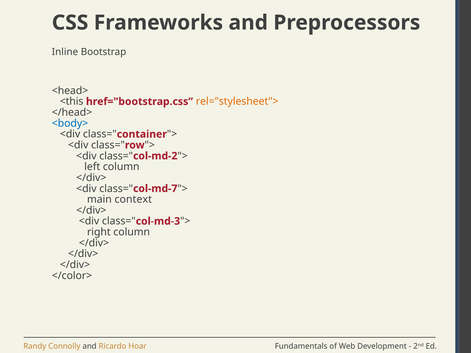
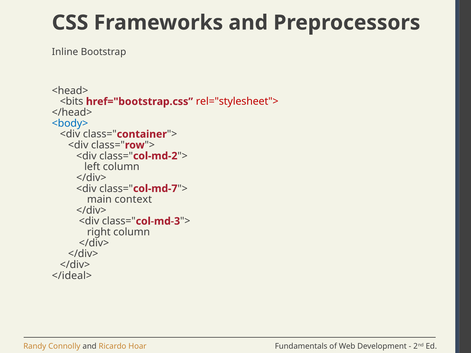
<this: <this -> <bits (72, 102)
rel="stylesheet"> colour: orange -> red (237, 102)
</color>: </color> -> </ideal> (72, 276)
